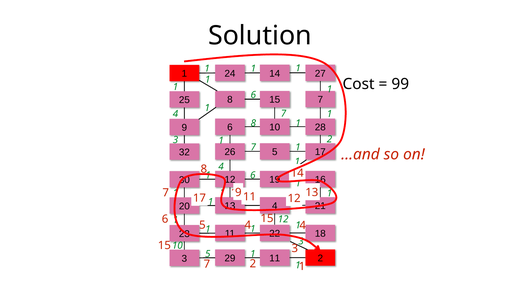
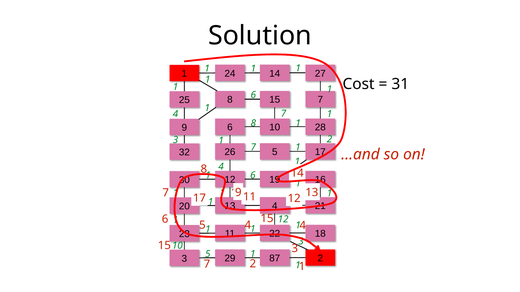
99: 99 -> 31 (400, 84)
29 11: 11 -> 87 (275, 259)
